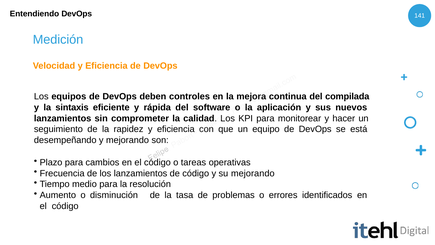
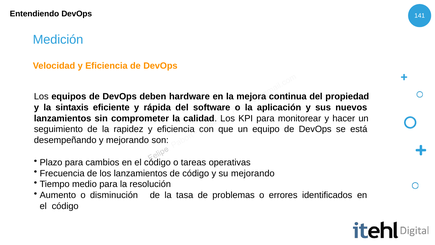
controles: controles -> hardware (189, 97)
compilada: compilada -> propiedad (347, 97)
